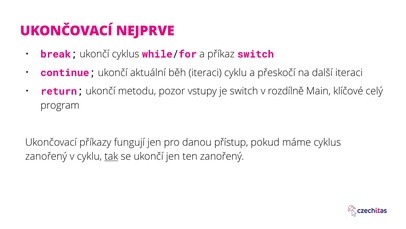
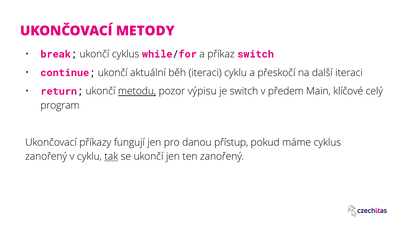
NEJPRVE: NEJPRVE -> METODY (145, 31)
metodu underline: none -> present (137, 91)
vstupy: vstupy -> výpisu (202, 91)
rozdílně: rozdílně -> předem (286, 91)
